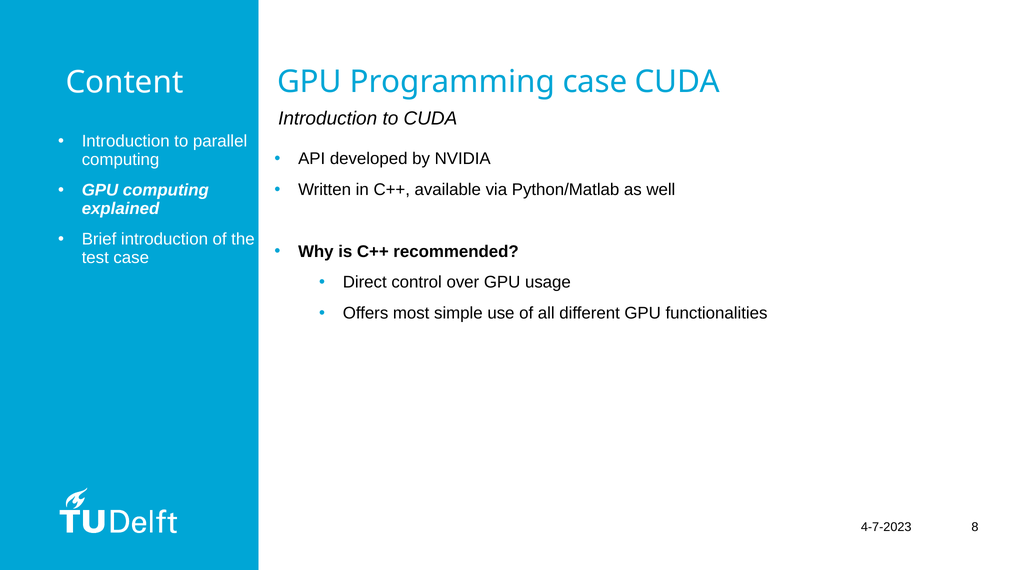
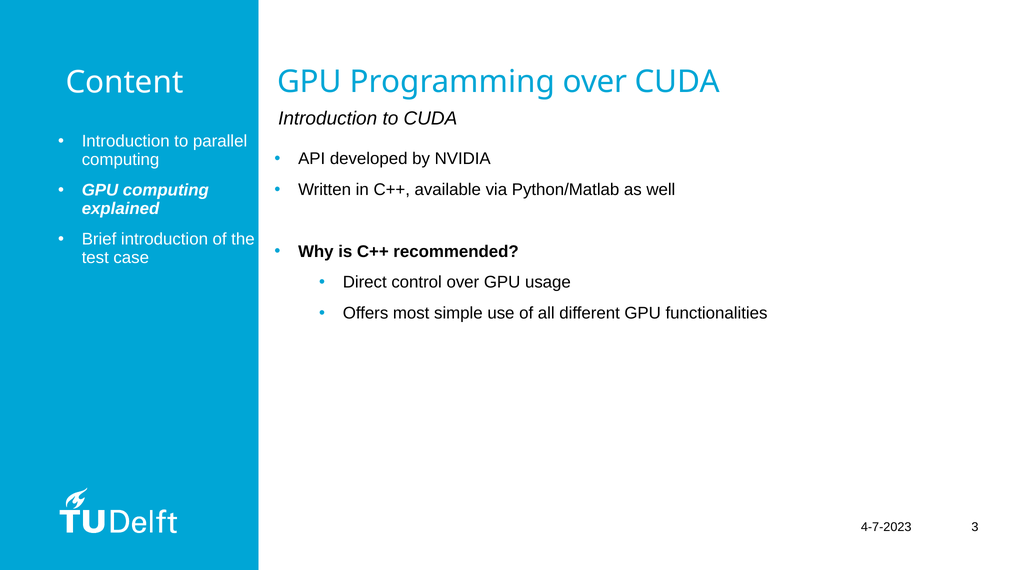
Programming case: case -> over (595, 82)
8: 8 -> 3 (975, 527)
